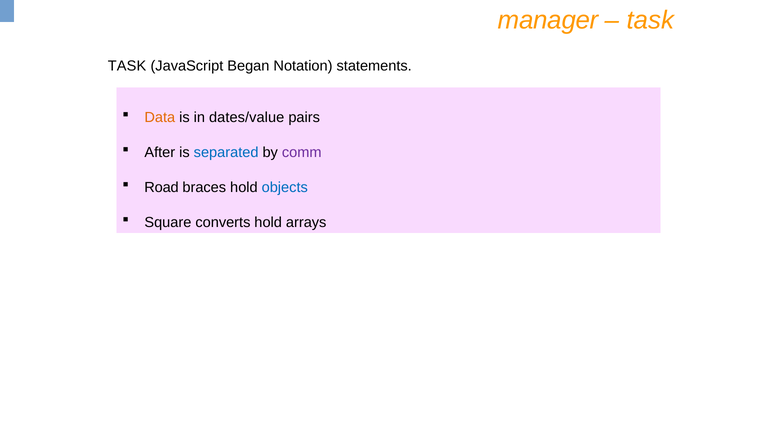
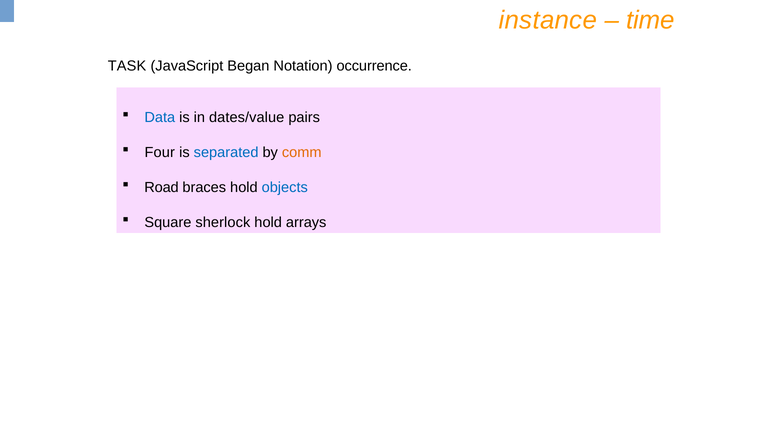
manager: manager -> instance (548, 20)
task: task -> time (650, 20)
statements: statements -> occurrence (374, 66)
Data colour: orange -> blue (160, 117)
After: After -> Four (160, 152)
comm colour: purple -> orange (302, 152)
converts: converts -> sherlock (223, 222)
